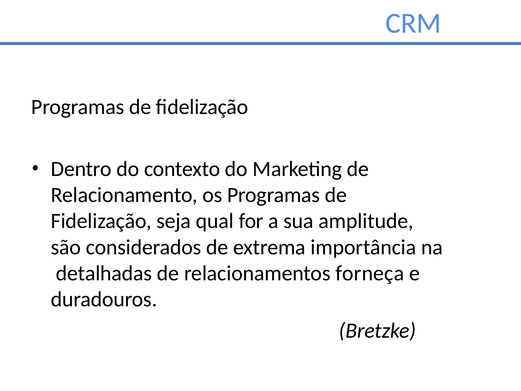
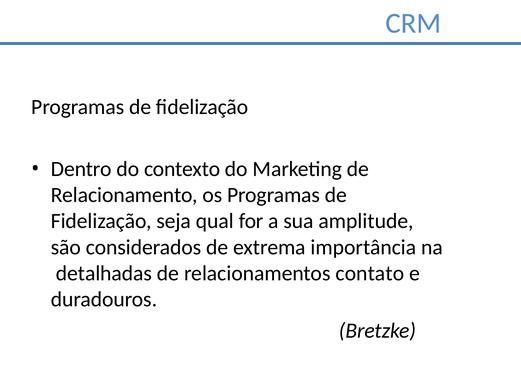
forneça: forneça -> contato (370, 273)
